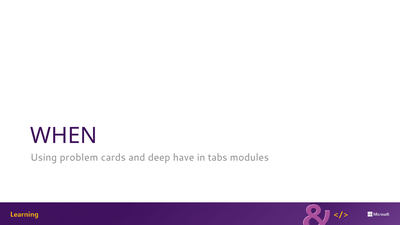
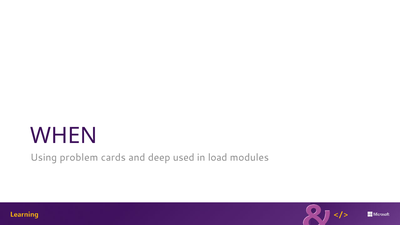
have: have -> used (184, 157)
tabs: tabs -> load (218, 157)
